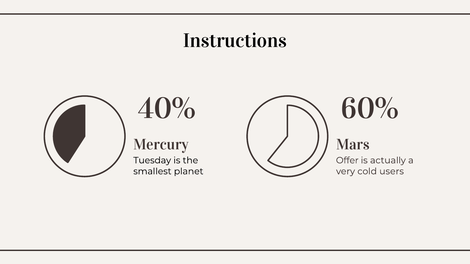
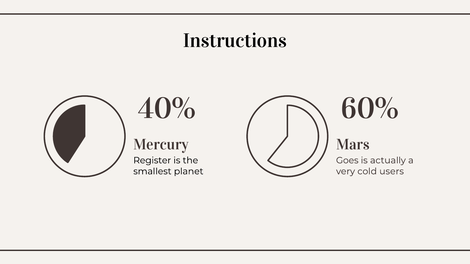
Tuesday: Tuesday -> Register (152, 161)
Offer: Offer -> Goes (347, 161)
